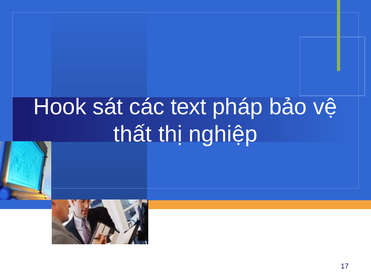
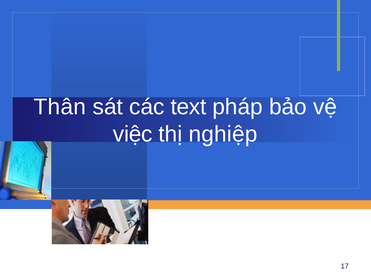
Hook: Hook -> Thân (60, 107)
thất: thất -> việc (133, 134)
